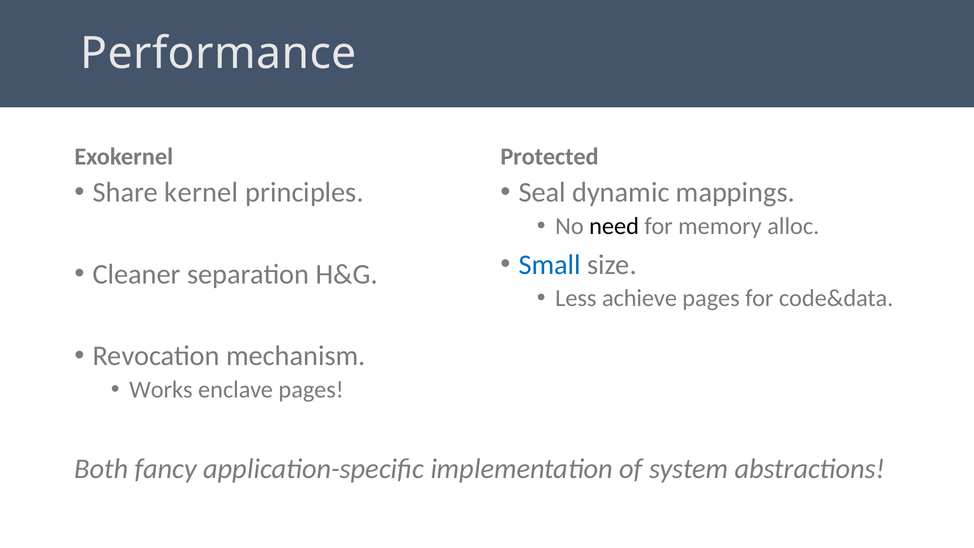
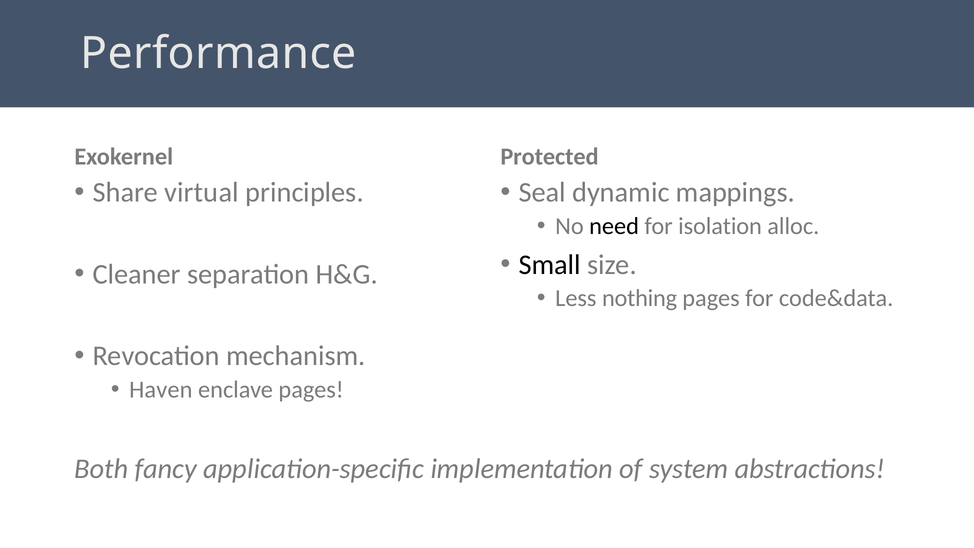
kernel: kernel -> virtual (201, 192)
memory: memory -> isolation (720, 226)
Small colour: blue -> black (550, 265)
achieve: achieve -> nothing (640, 298)
Works: Works -> Haven (161, 389)
